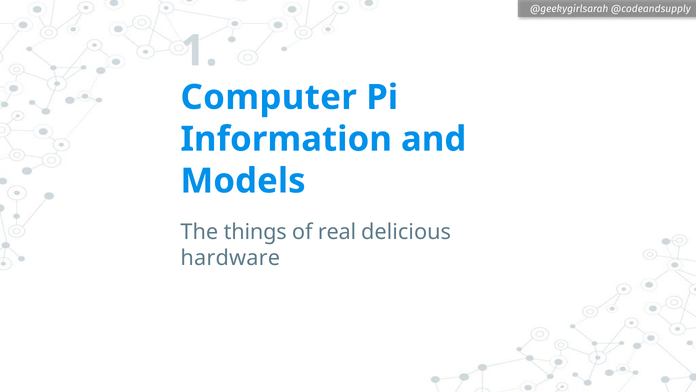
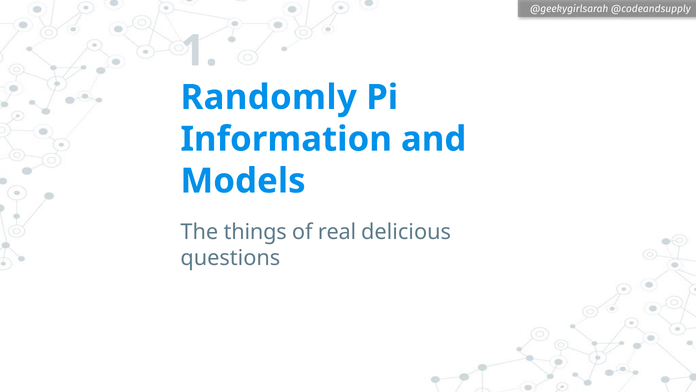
Computer: Computer -> Randomly (269, 97)
hardware: hardware -> questions (230, 258)
